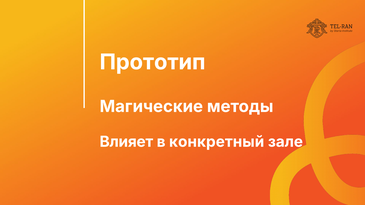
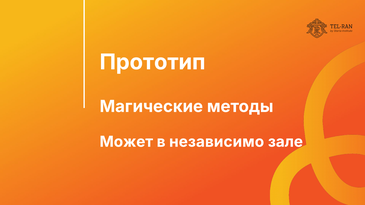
Влияет: Влияет -> Может (126, 142)
конкретный: конкретный -> независимо (217, 142)
